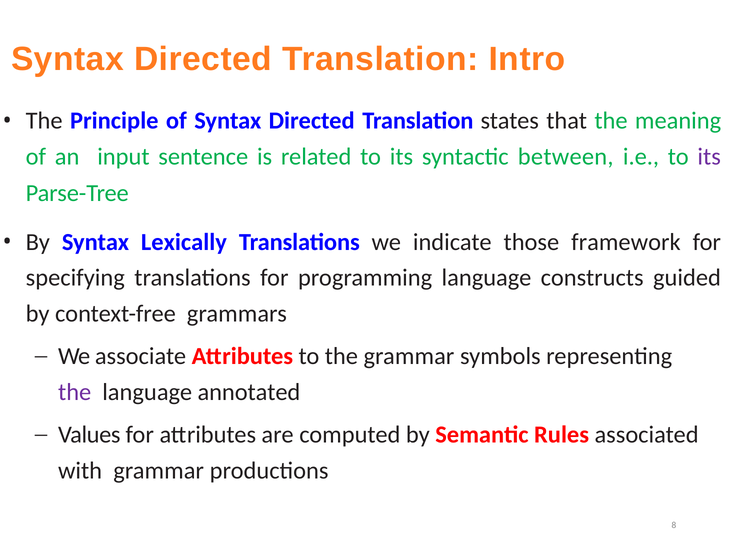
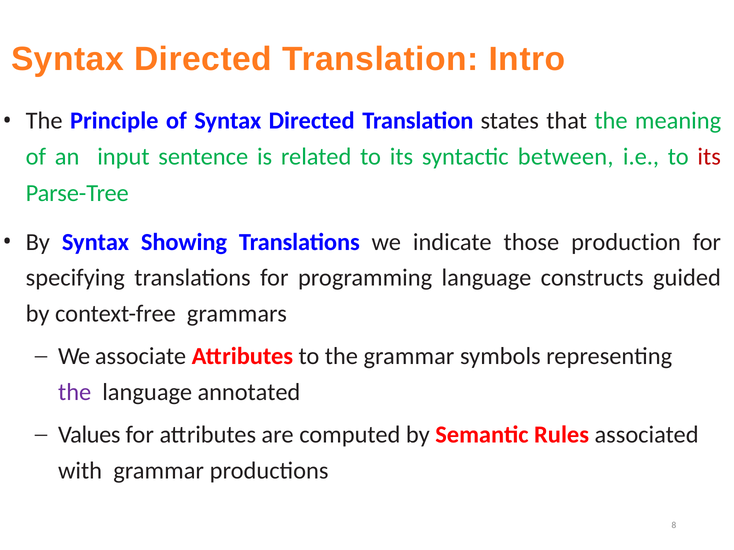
its colour: purple -> red (709, 157)
Lexically: Lexically -> Showing (184, 242)
framework: framework -> production (626, 242)
